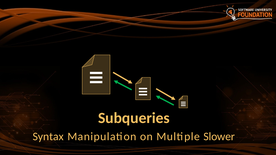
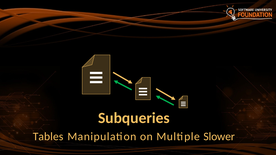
Syntax: Syntax -> Tables (48, 137)
